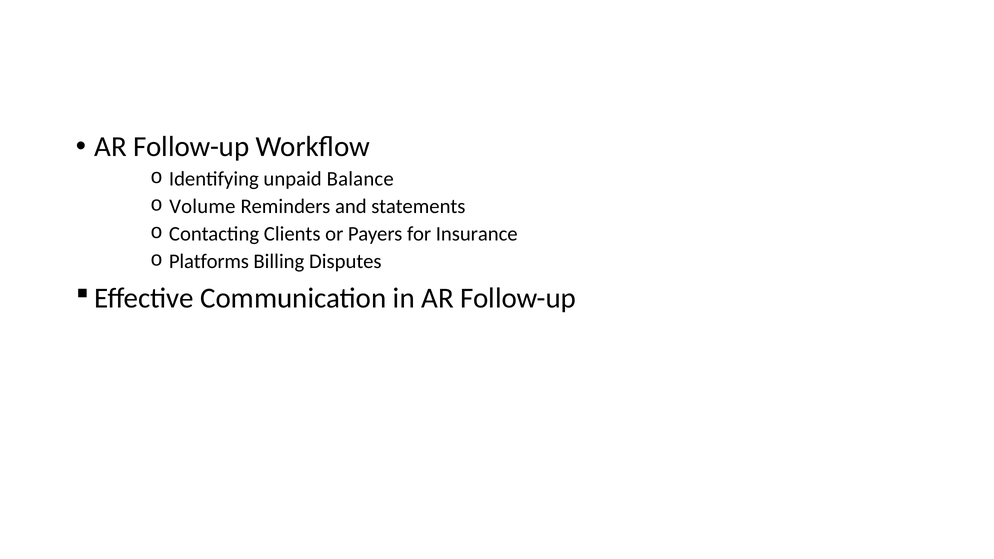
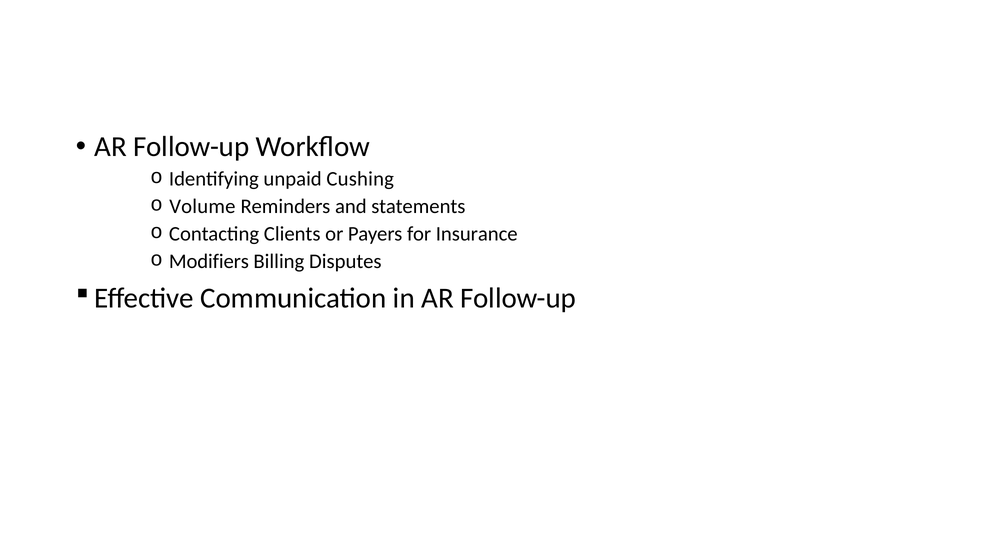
Balance: Balance -> Cushing (360, 179)
Platforms: Platforms -> Modifiers (209, 261)
